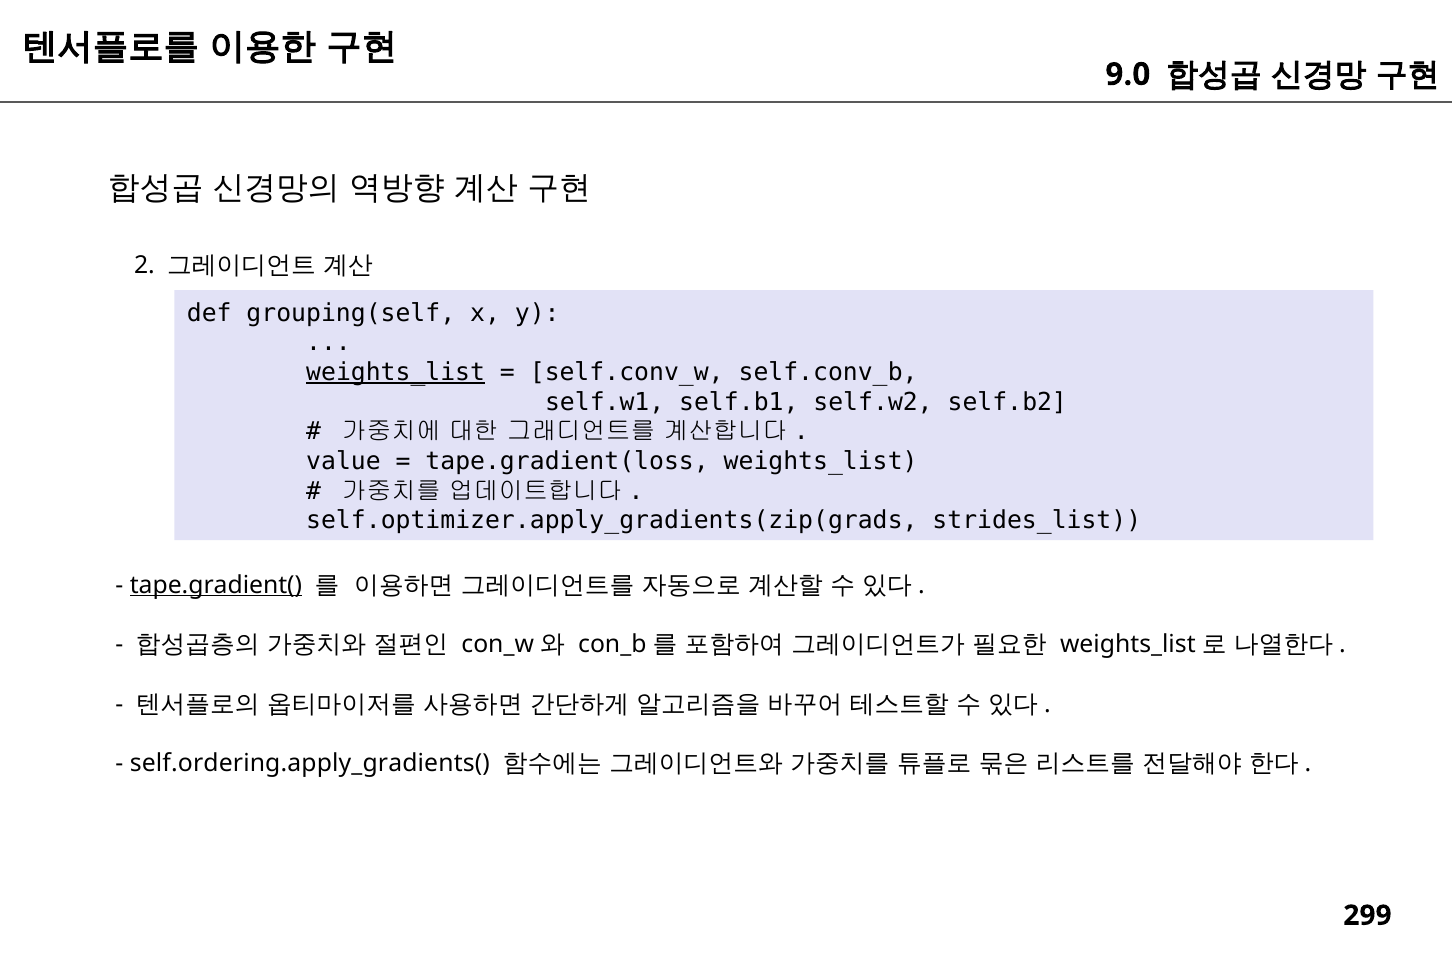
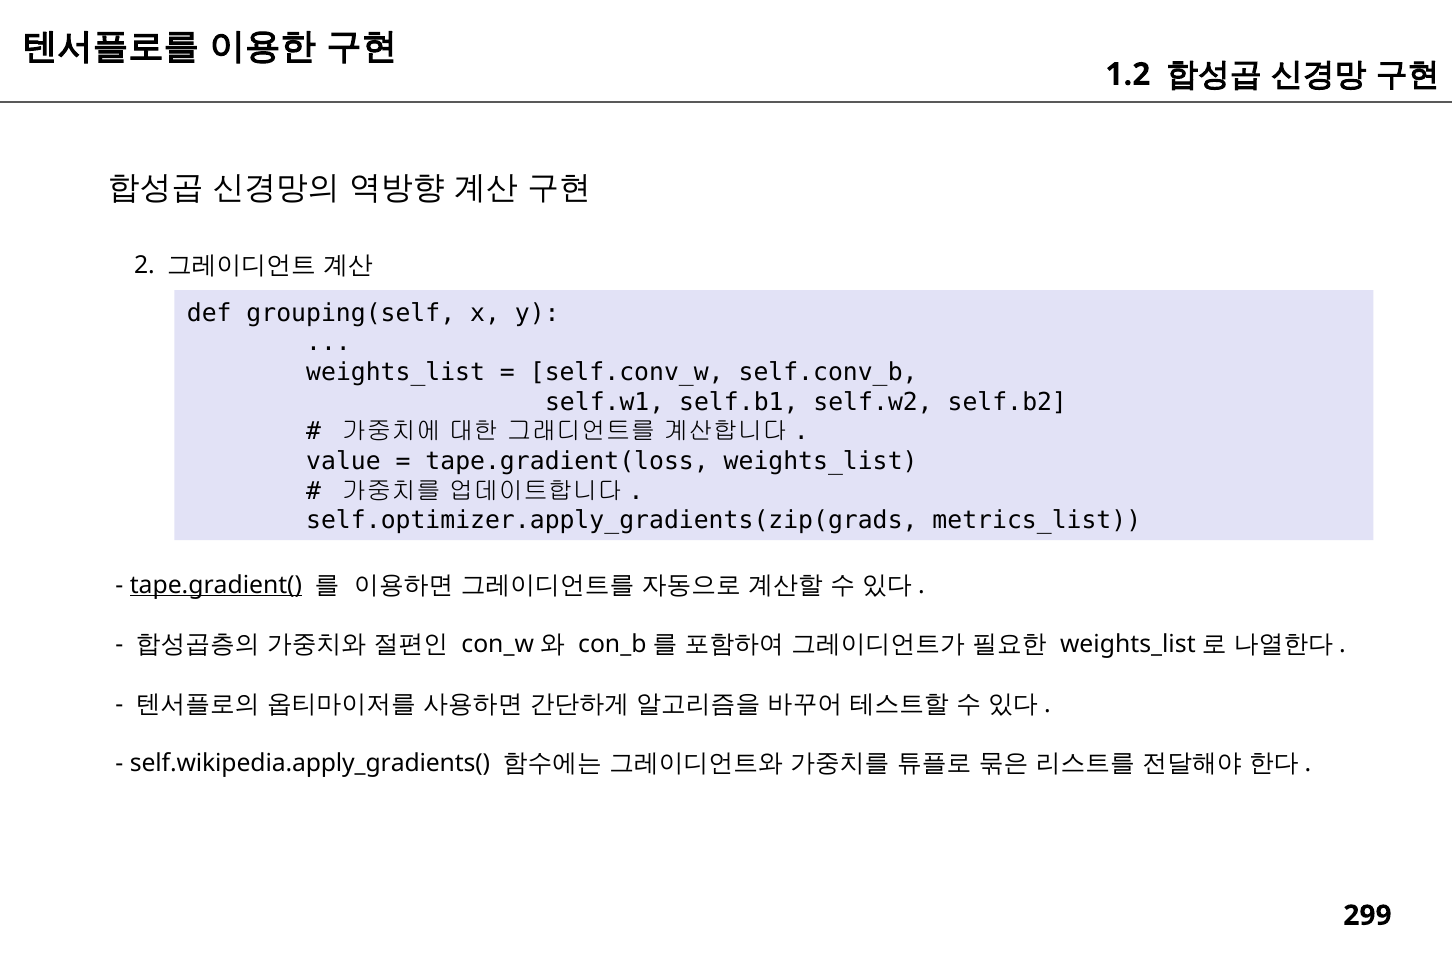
9.0: 9.0 -> 1.2 (1128, 74)
weights_list underline: present -> none (396, 372)
strides_list: strides_list -> metrics_list (1037, 521)
self.ordering.apply_gradients(: self.ordering.apply_gradients( -> self.wikipedia.apply_gradients( (310, 763)
